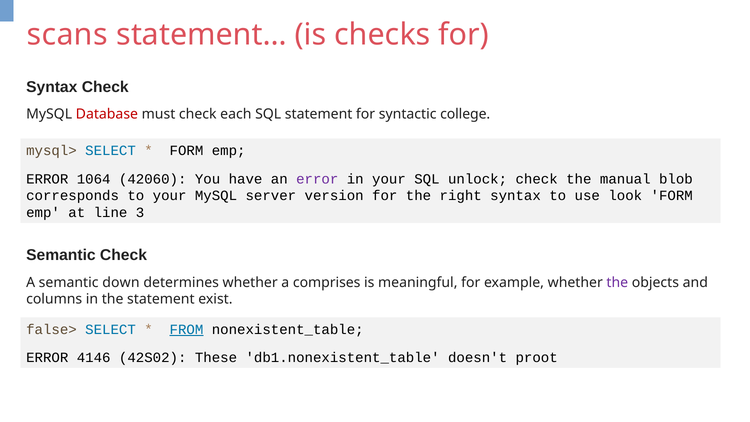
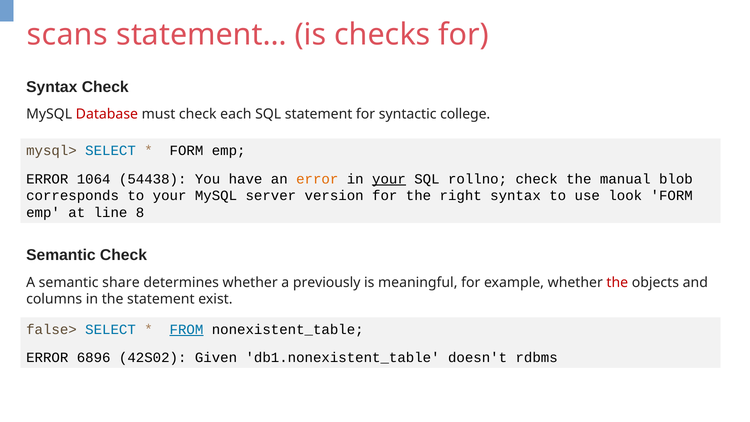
42060: 42060 -> 54438 (153, 179)
error colour: purple -> orange (317, 179)
your underline: none -> present (389, 179)
unlock: unlock -> rollno (478, 179)
3: 3 -> 8 (140, 213)
down: down -> share (121, 282)
comprises: comprises -> previously (327, 282)
the colour: purple -> red (617, 282)
4146: 4146 -> 6896 (94, 358)
These: These -> Given (216, 358)
proot: proot -> rdbms (537, 358)
